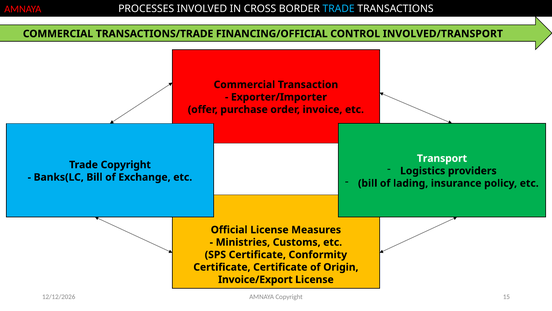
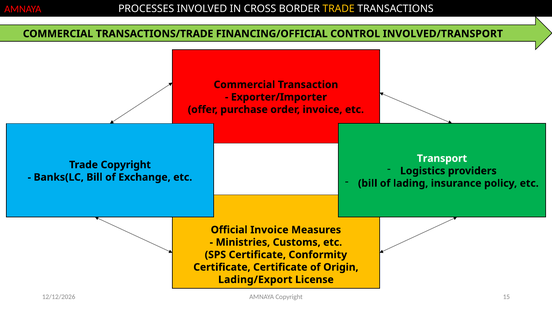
TRADE colour: light blue -> yellow (339, 9)
Official License: License -> Invoice (269, 229)
Invoice/Export: Invoice/Export -> Lading/Export (255, 279)
